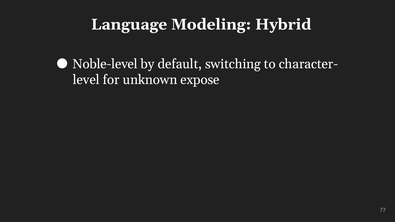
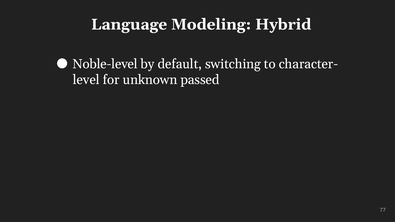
expose: expose -> passed (200, 80)
